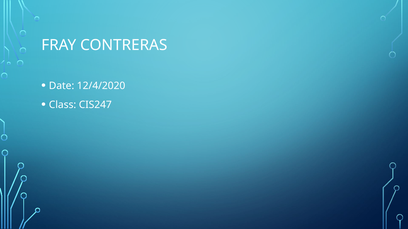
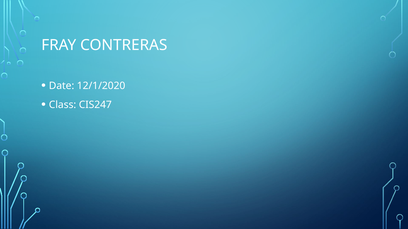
12/4/2020: 12/4/2020 -> 12/1/2020 (101, 86)
